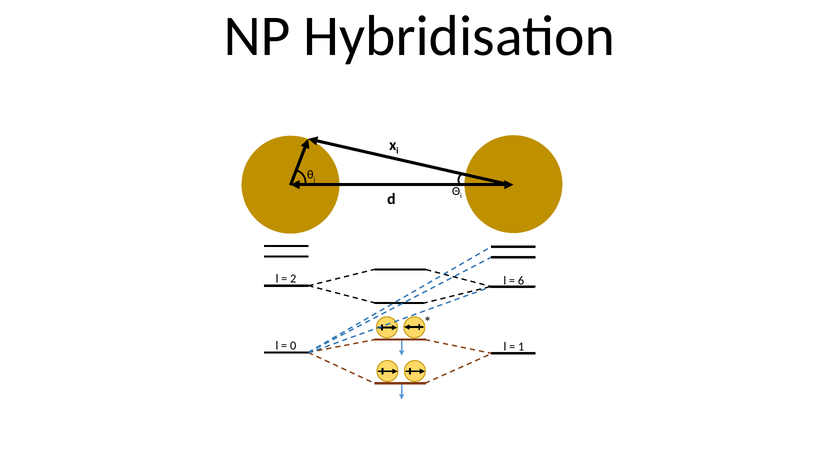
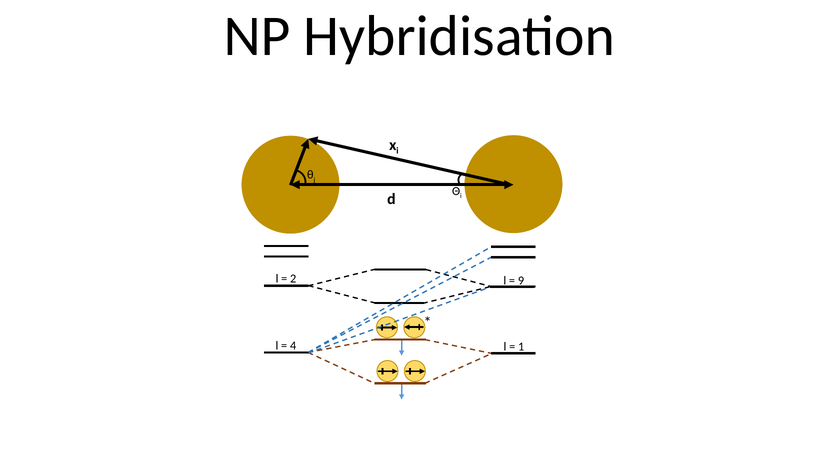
6: 6 -> 9 (521, 281)
0: 0 -> 4 (293, 346)
